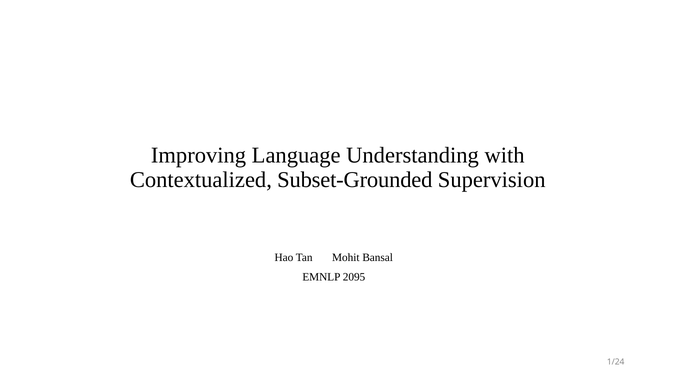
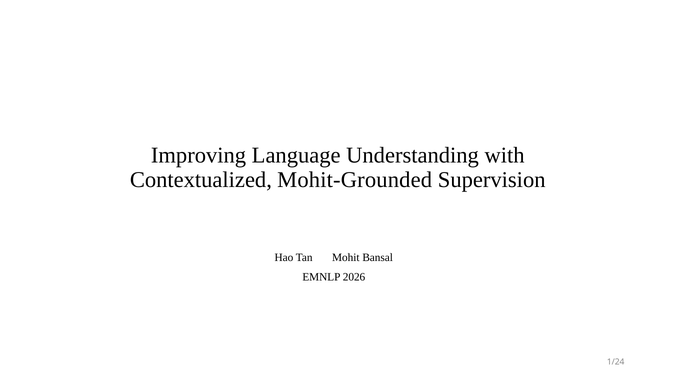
Subset-Grounded: Subset-Grounded -> Mohit-Grounded (355, 180)
2095: 2095 -> 2026 (354, 277)
